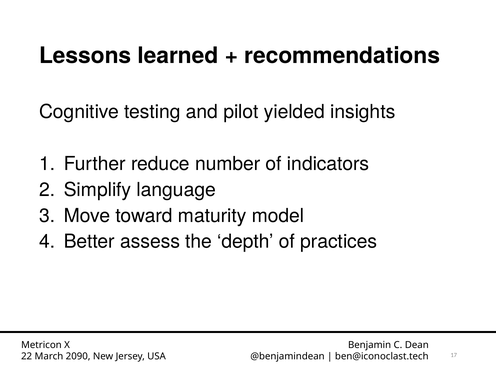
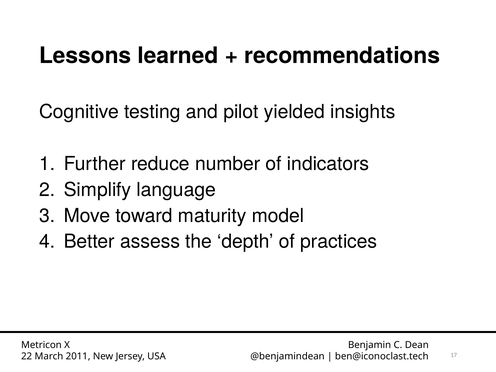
2090: 2090 -> 2011 (78, 356)
